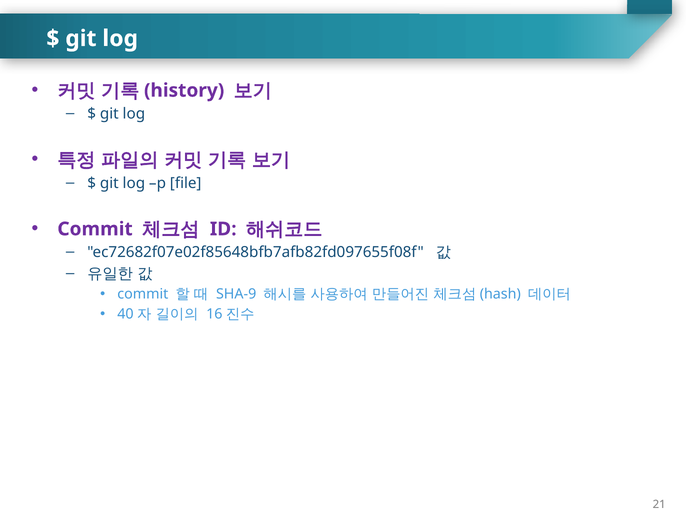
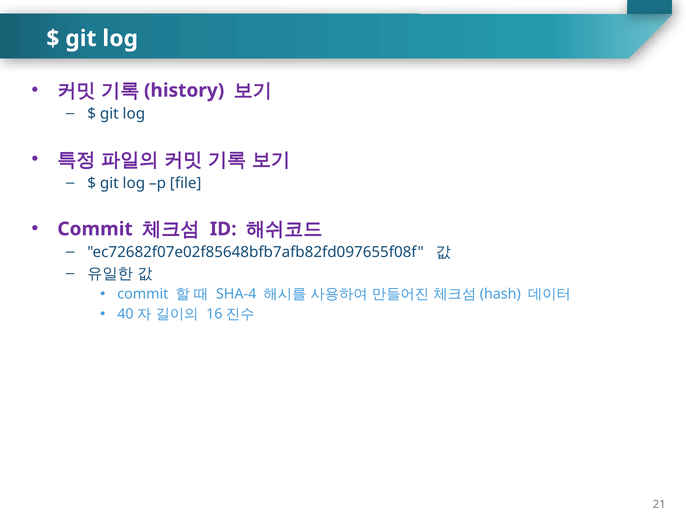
SHA-9: SHA-9 -> SHA-4 (236, 294)
